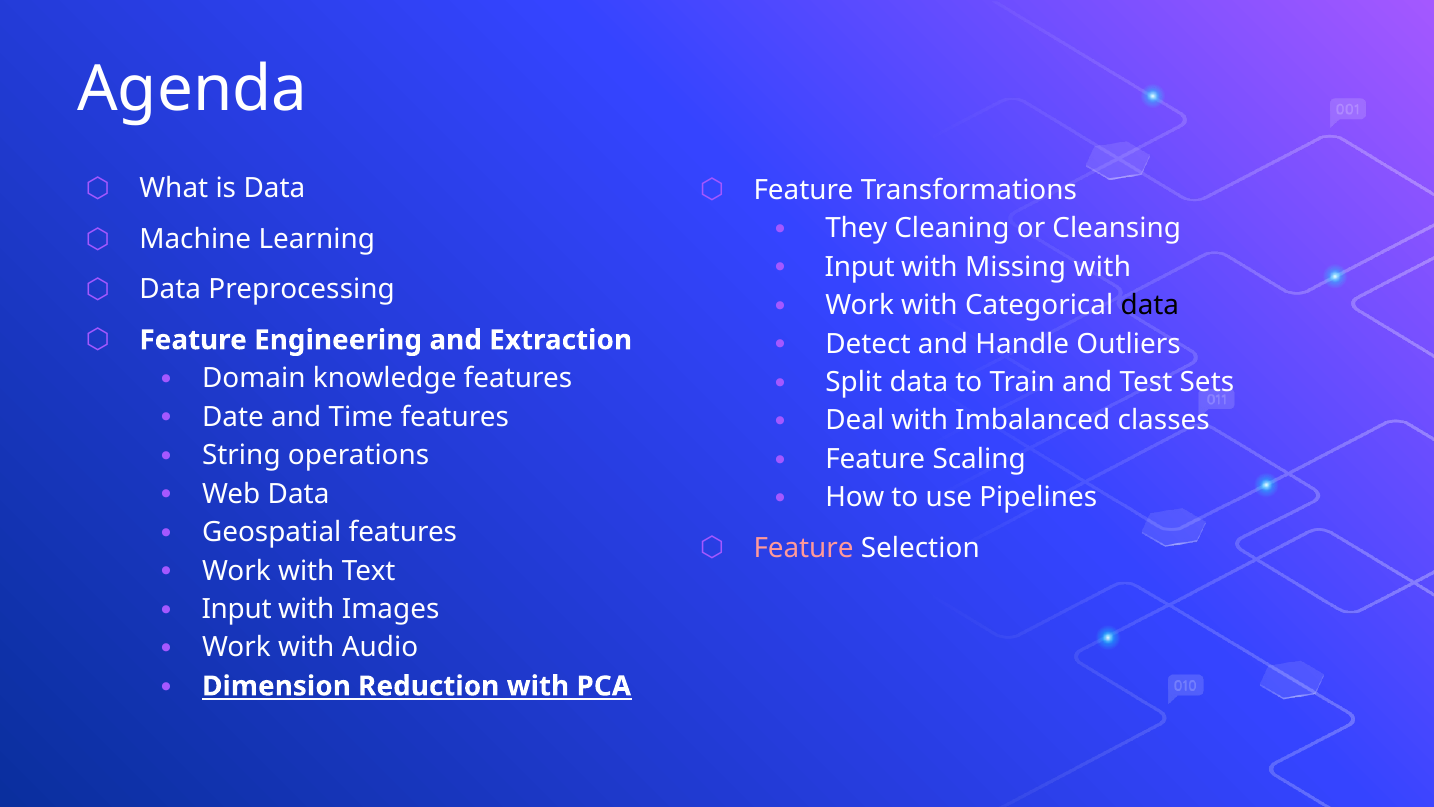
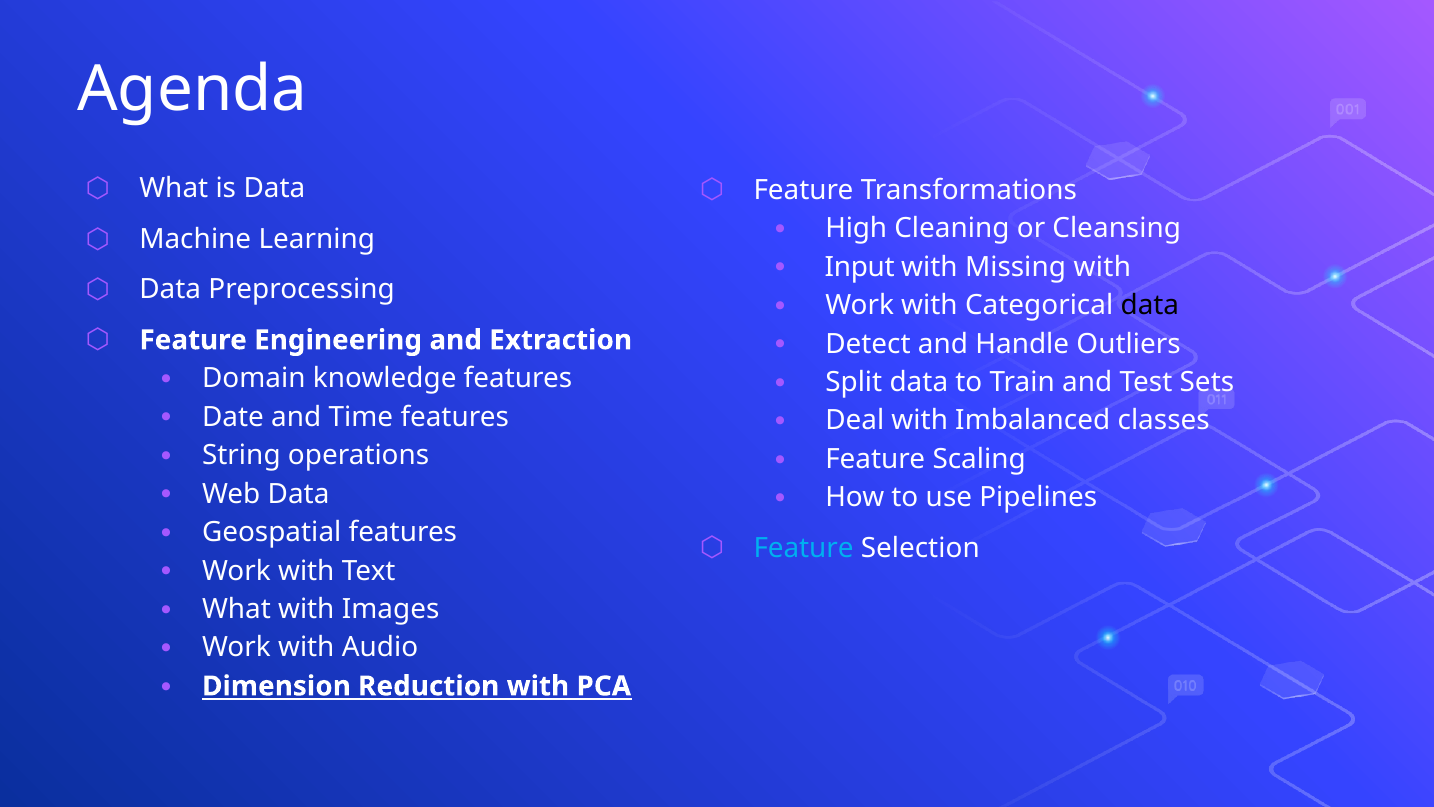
They: They -> High (856, 228)
Feature colour: pink -> light blue (804, 548)
Input: Input -> What (236, 609)
